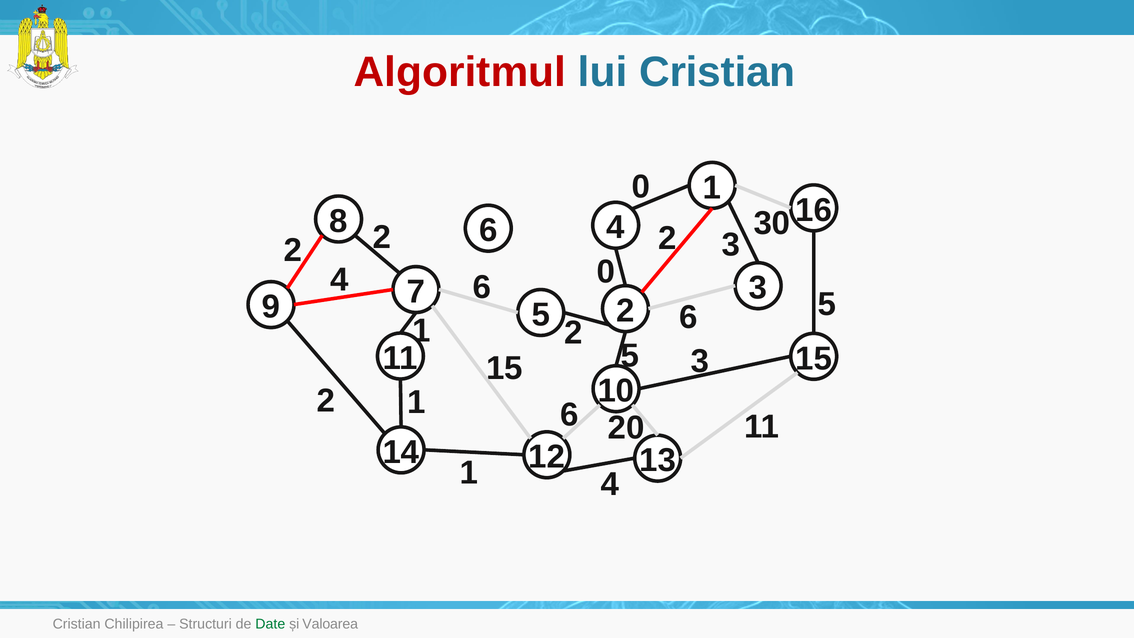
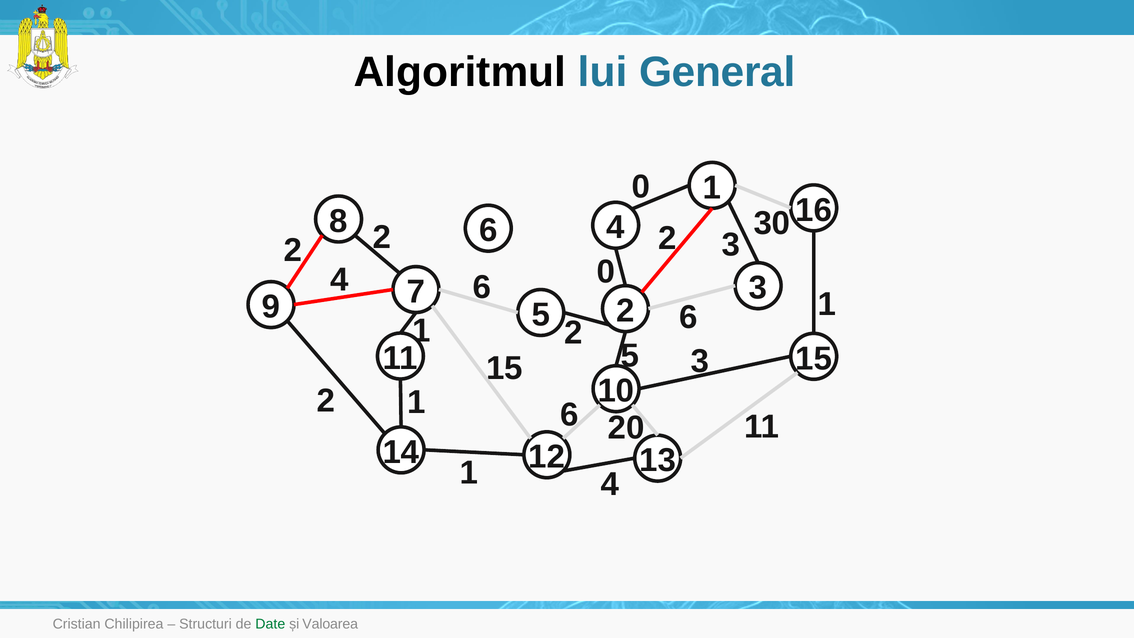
Algoritmul colour: red -> black (460, 72)
lui Cristian: Cristian -> General (717, 72)
5: 5 -> 1 (827, 304)
